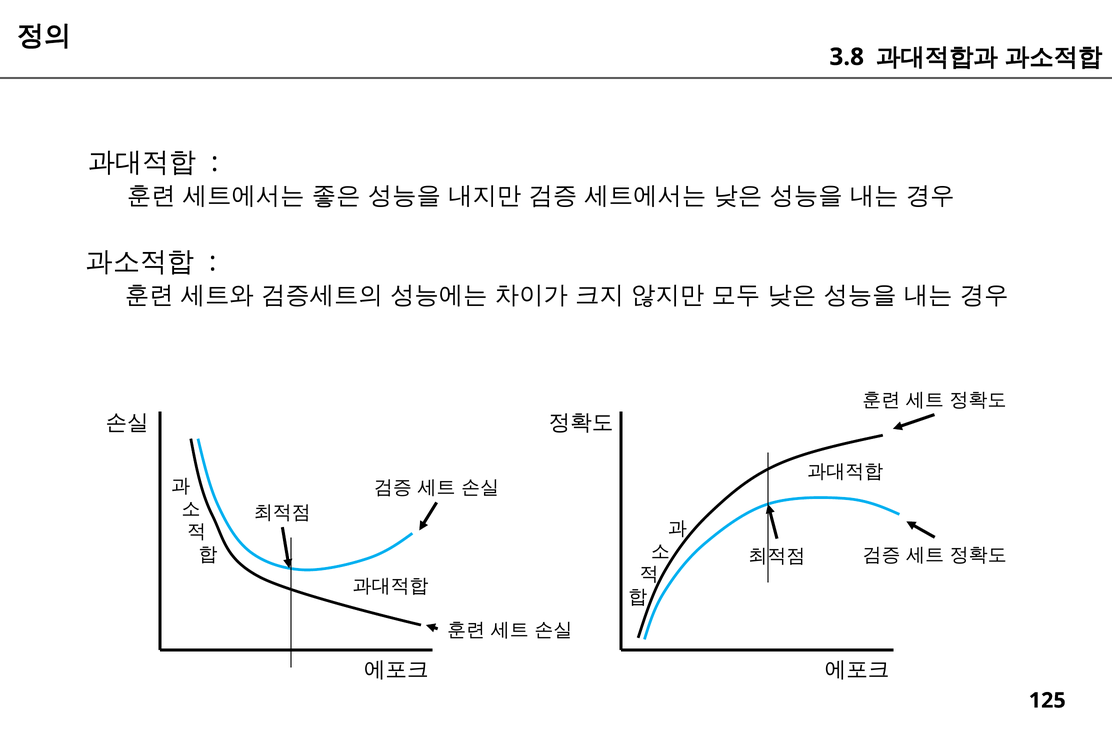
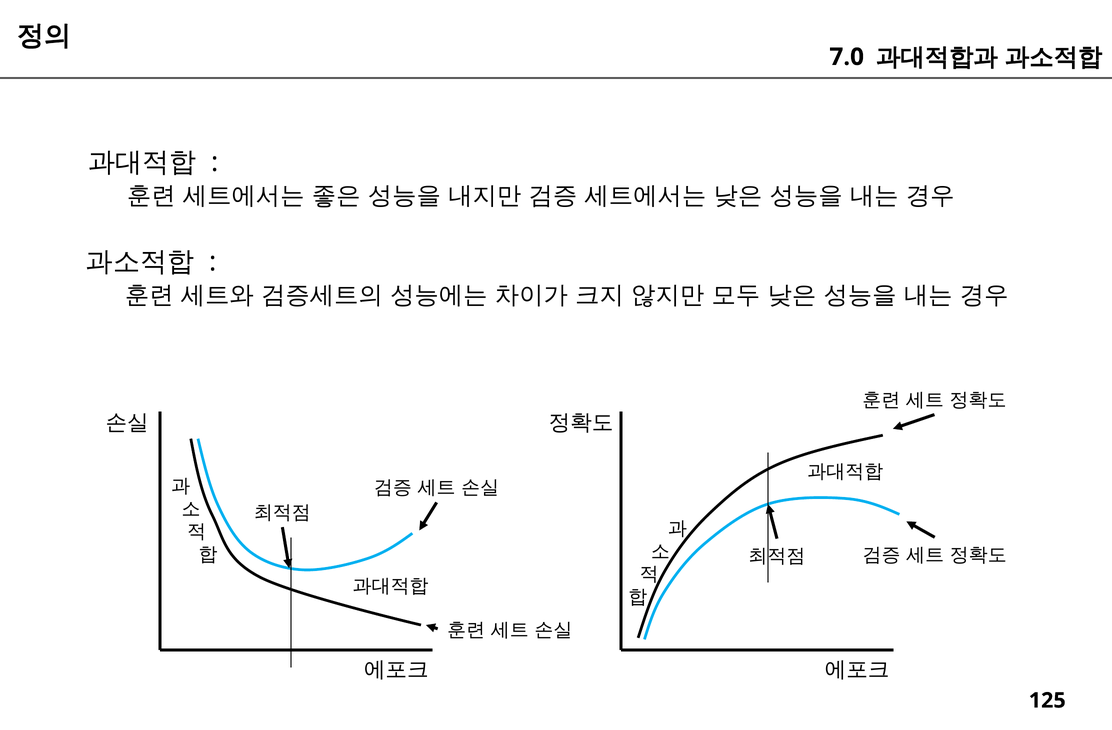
3.8: 3.8 -> 7.0 (847, 57)
